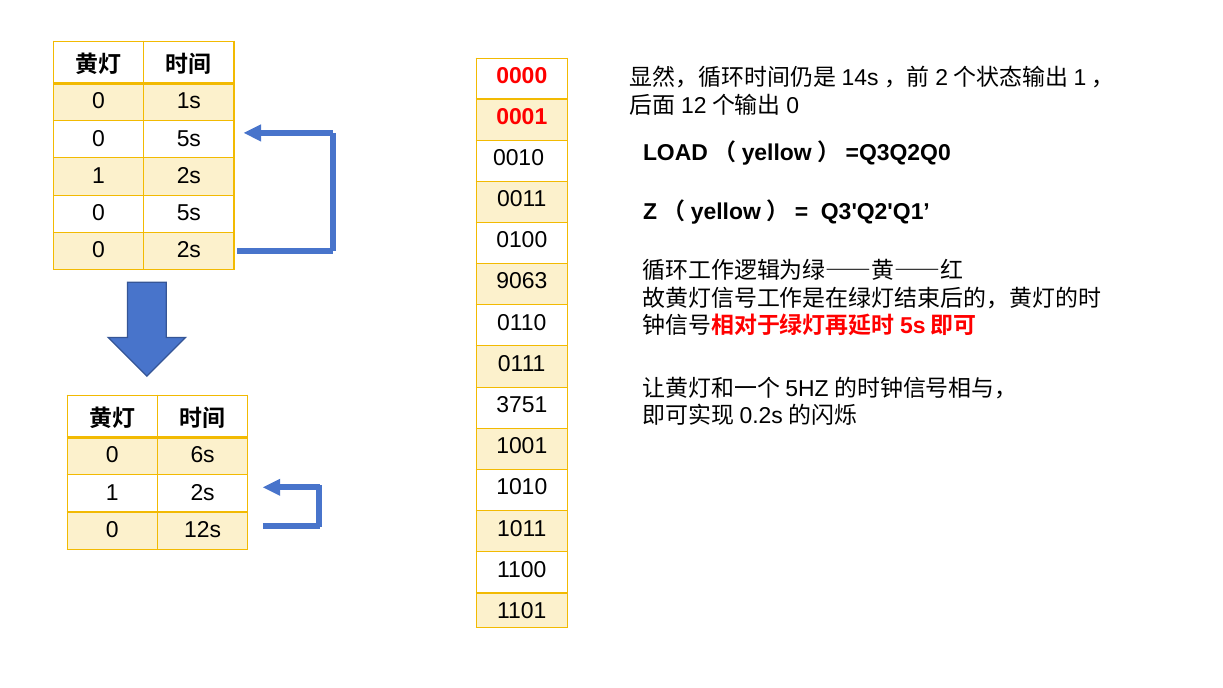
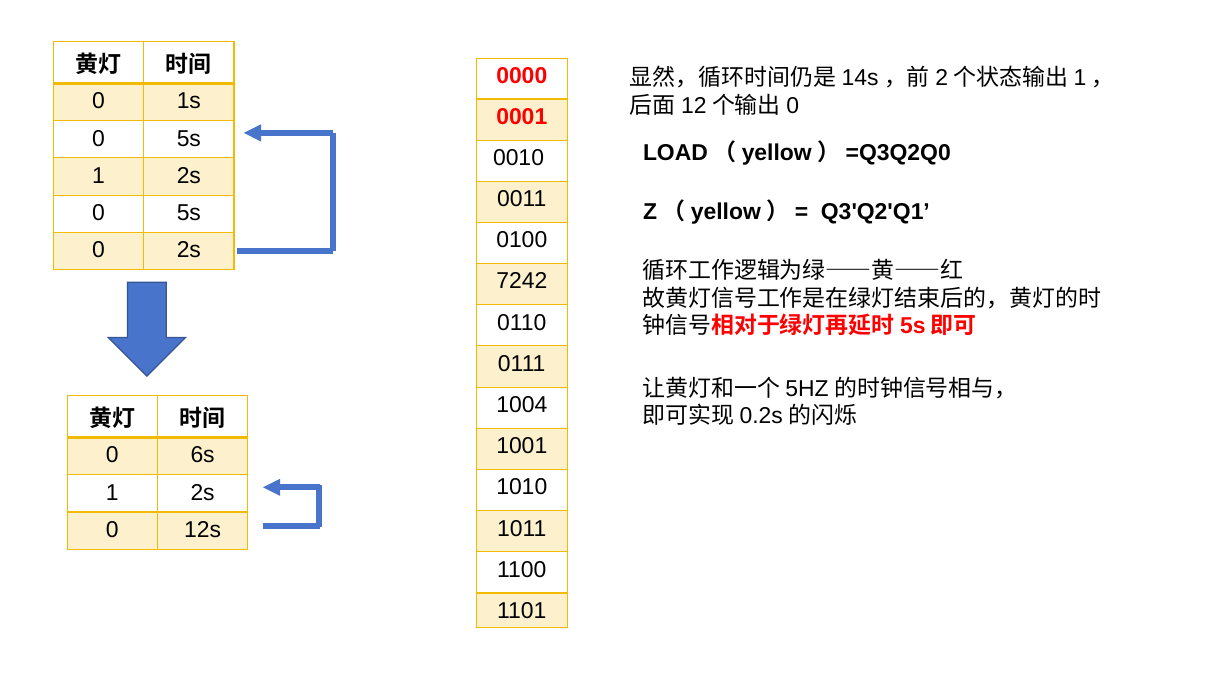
9063: 9063 -> 7242 (522, 281)
3751: 3751 -> 1004 (522, 405)
